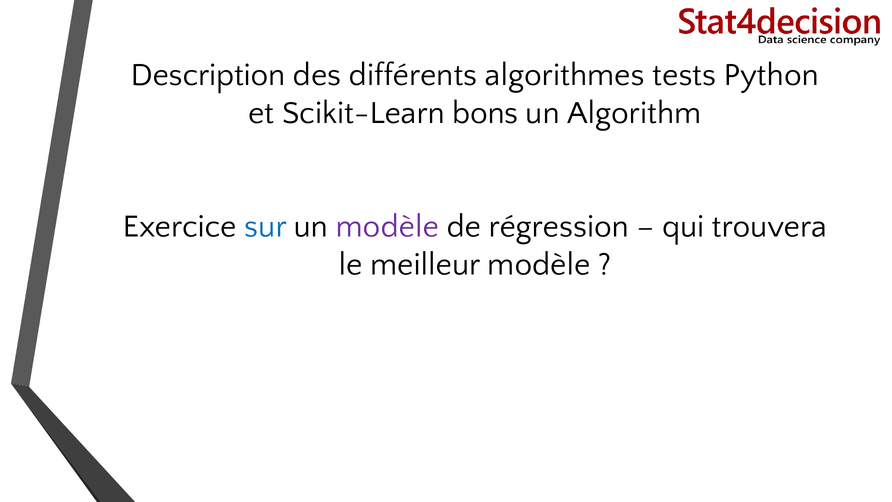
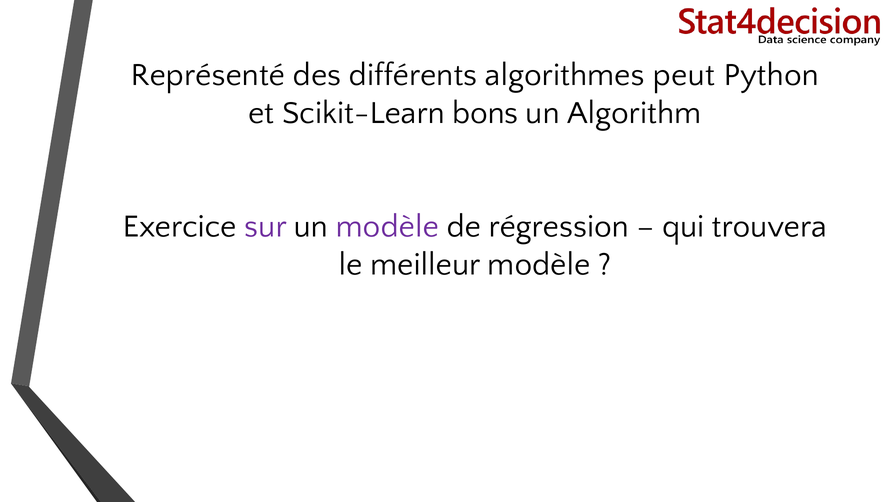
Description: Description -> Représenté (208, 75)
tests: tests -> peut (684, 75)
sur colour: blue -> purple (266, 226)
